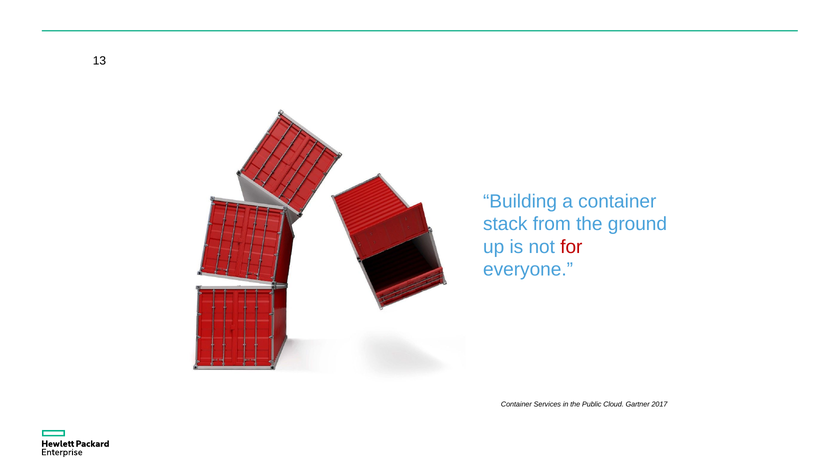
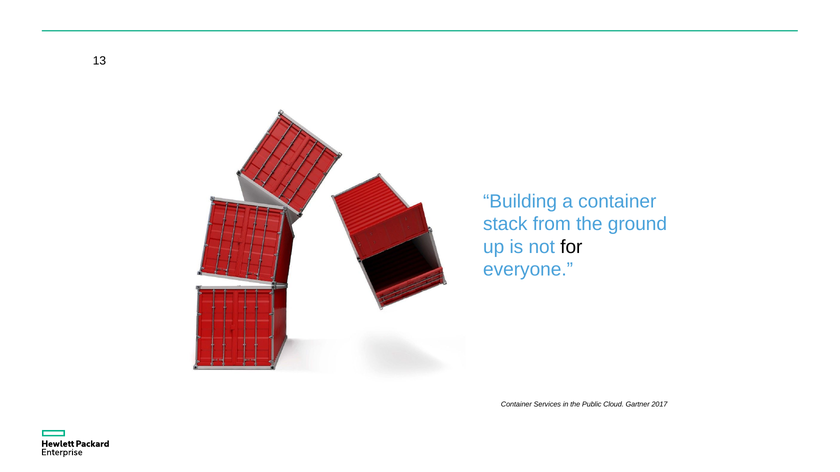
for colour: red -> black (571, 247)
